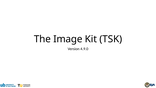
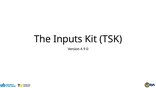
Image: Image -> Inputs (68, 39)
